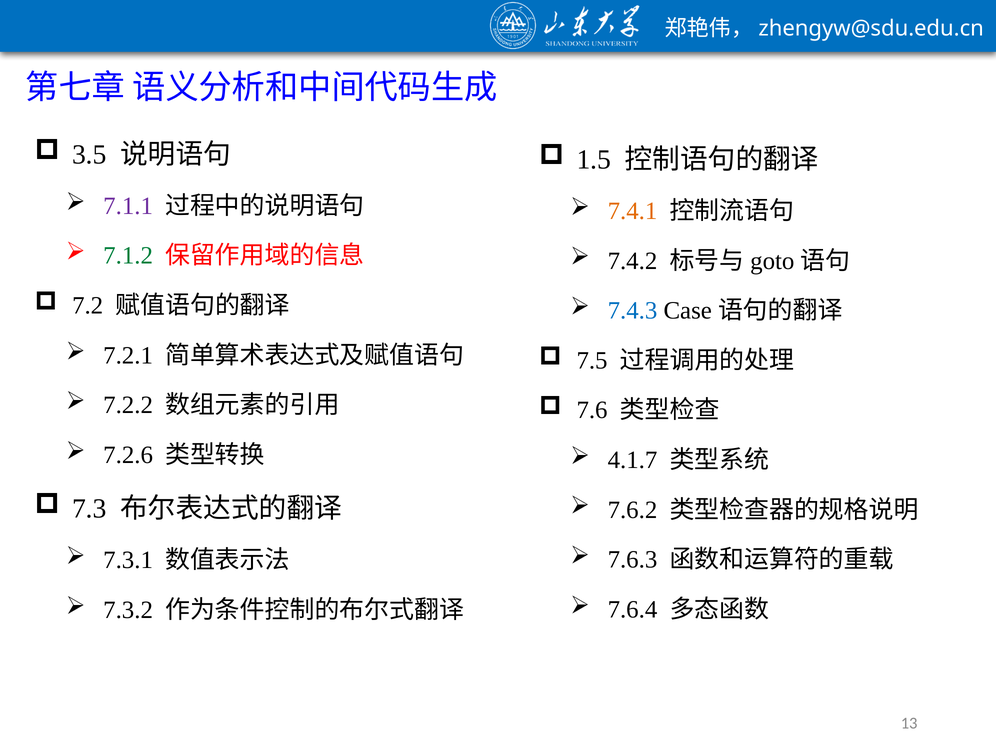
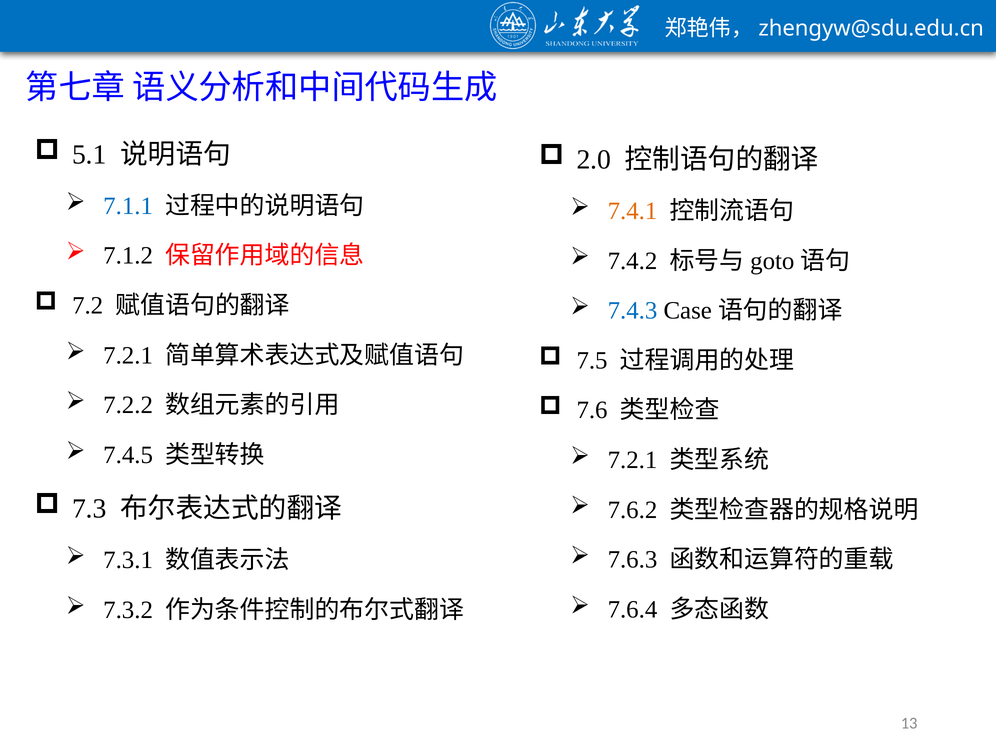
3.5: 3.5 -> 5.1 (89, 155)
1.5: 1.5 -> 2.0 (594, 160)
7.1.1 colour: purple -> blue (128, 206)
7.1.2 colour: green -> black (128, 256)
7.2.6: 7.2.6 -> 7.4.5 (128, 455)
4.1.7: 4.1.7 -> 7.2.1 (633, 460)
